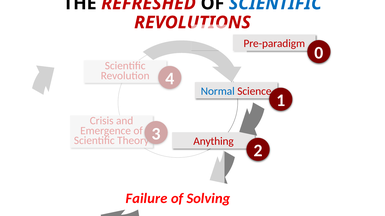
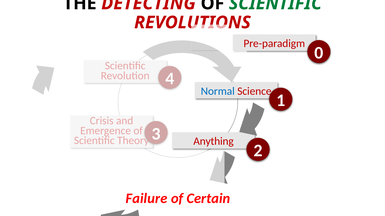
REFRESHED: REFRESHED -> DETECTING (148, 3)
SCIENTIFIC colour: blue -> green (275, 3)
Solving: Solving -> Certain (208, 199)
